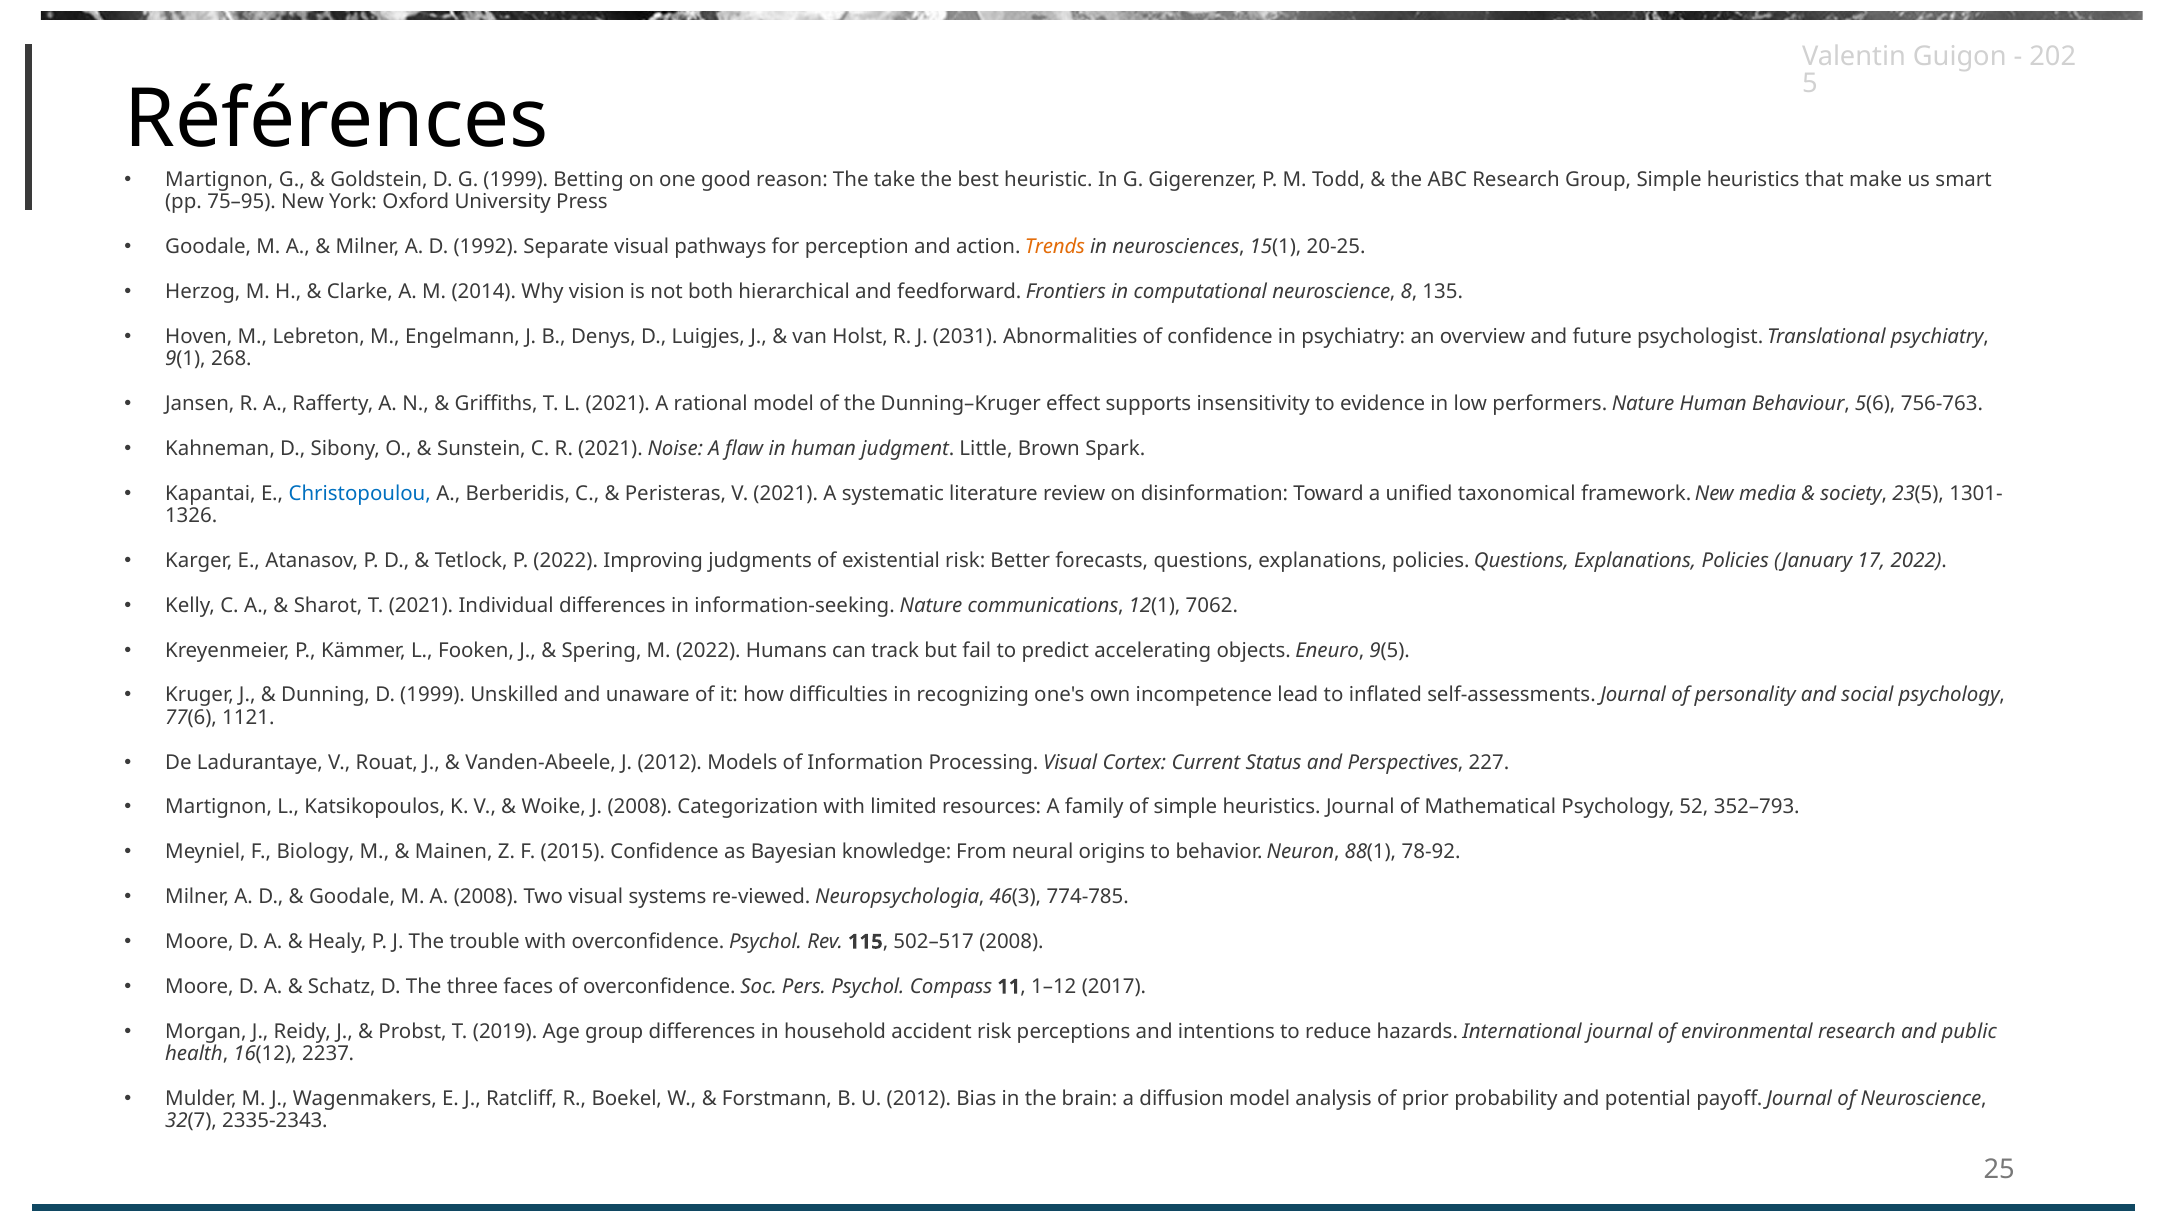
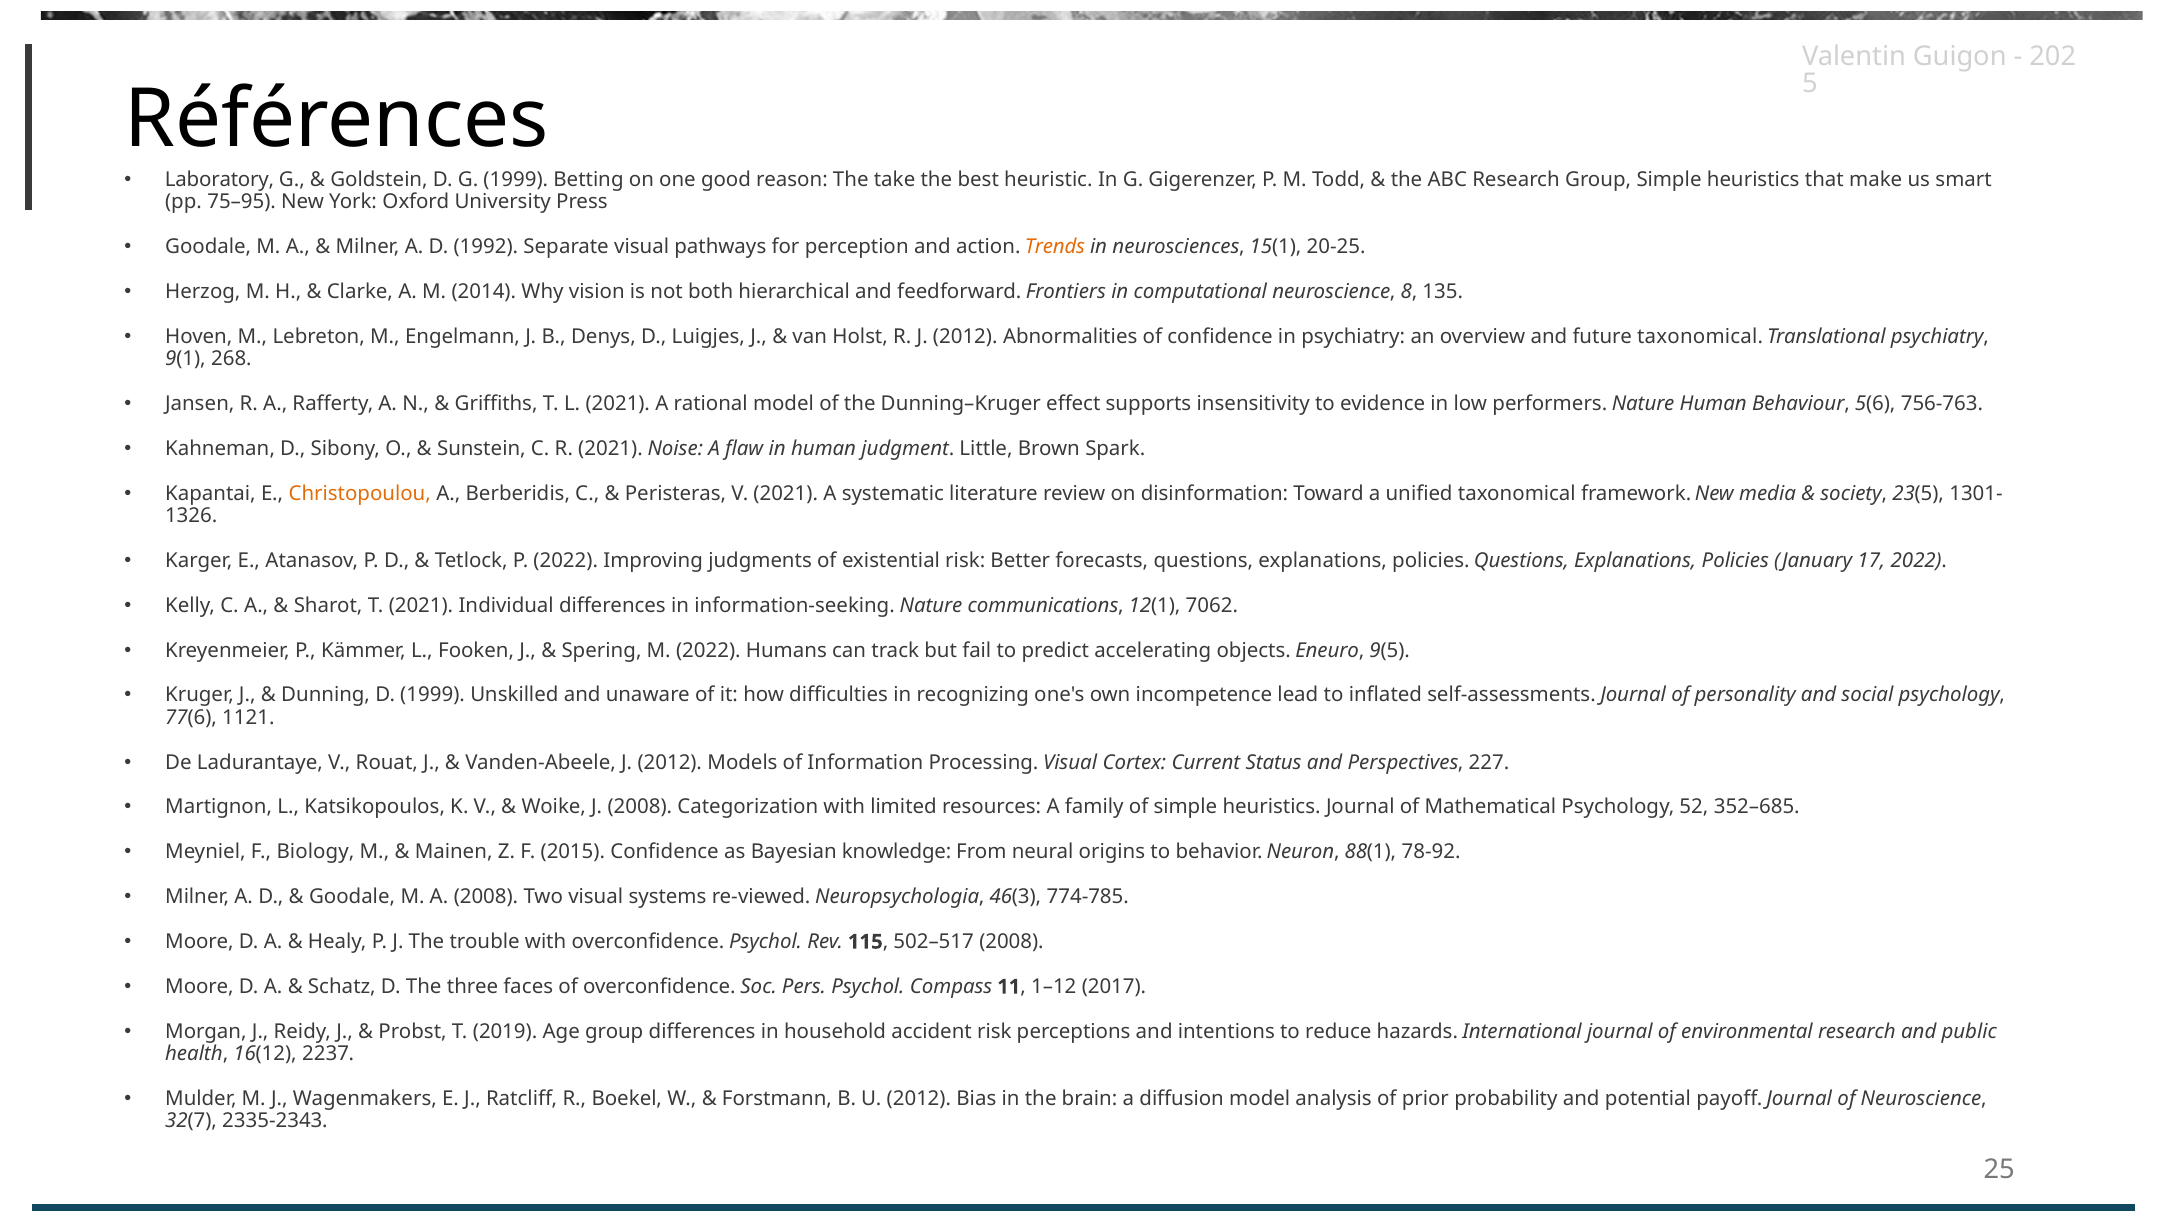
Martignon: Martignon -> Laboratory (220, 180)
R J 2031: 2031 -> 2012 (965, 337)
future psychologist: psychologist -> taxonomical (1700, 337)
Christopoulou colour: blue -> orange (360, 493)
352–793: 352–793 -> 352–685 (1757, 807)
